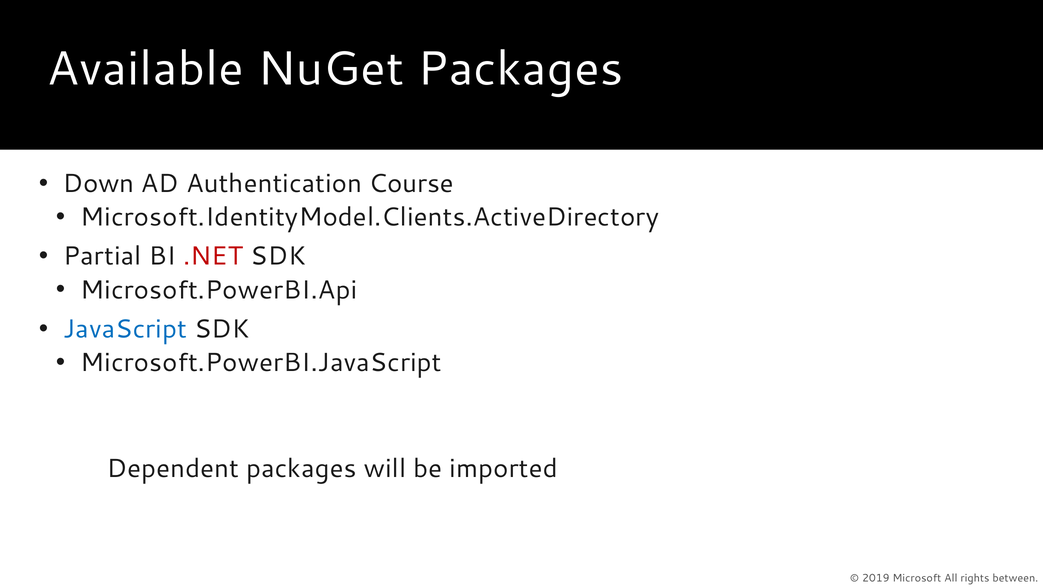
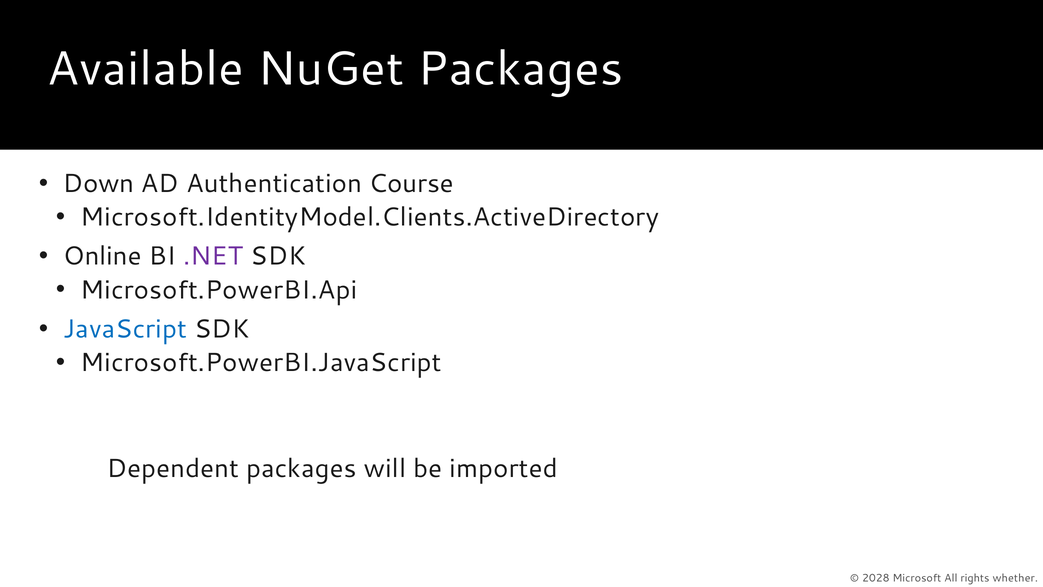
Partial: Partial -> Online (103, 256)
.NET colour: red -> purple (213, 256)
2019: 2019 -> 2028 (876, 578)
between: between -> whether (1015, 578)
